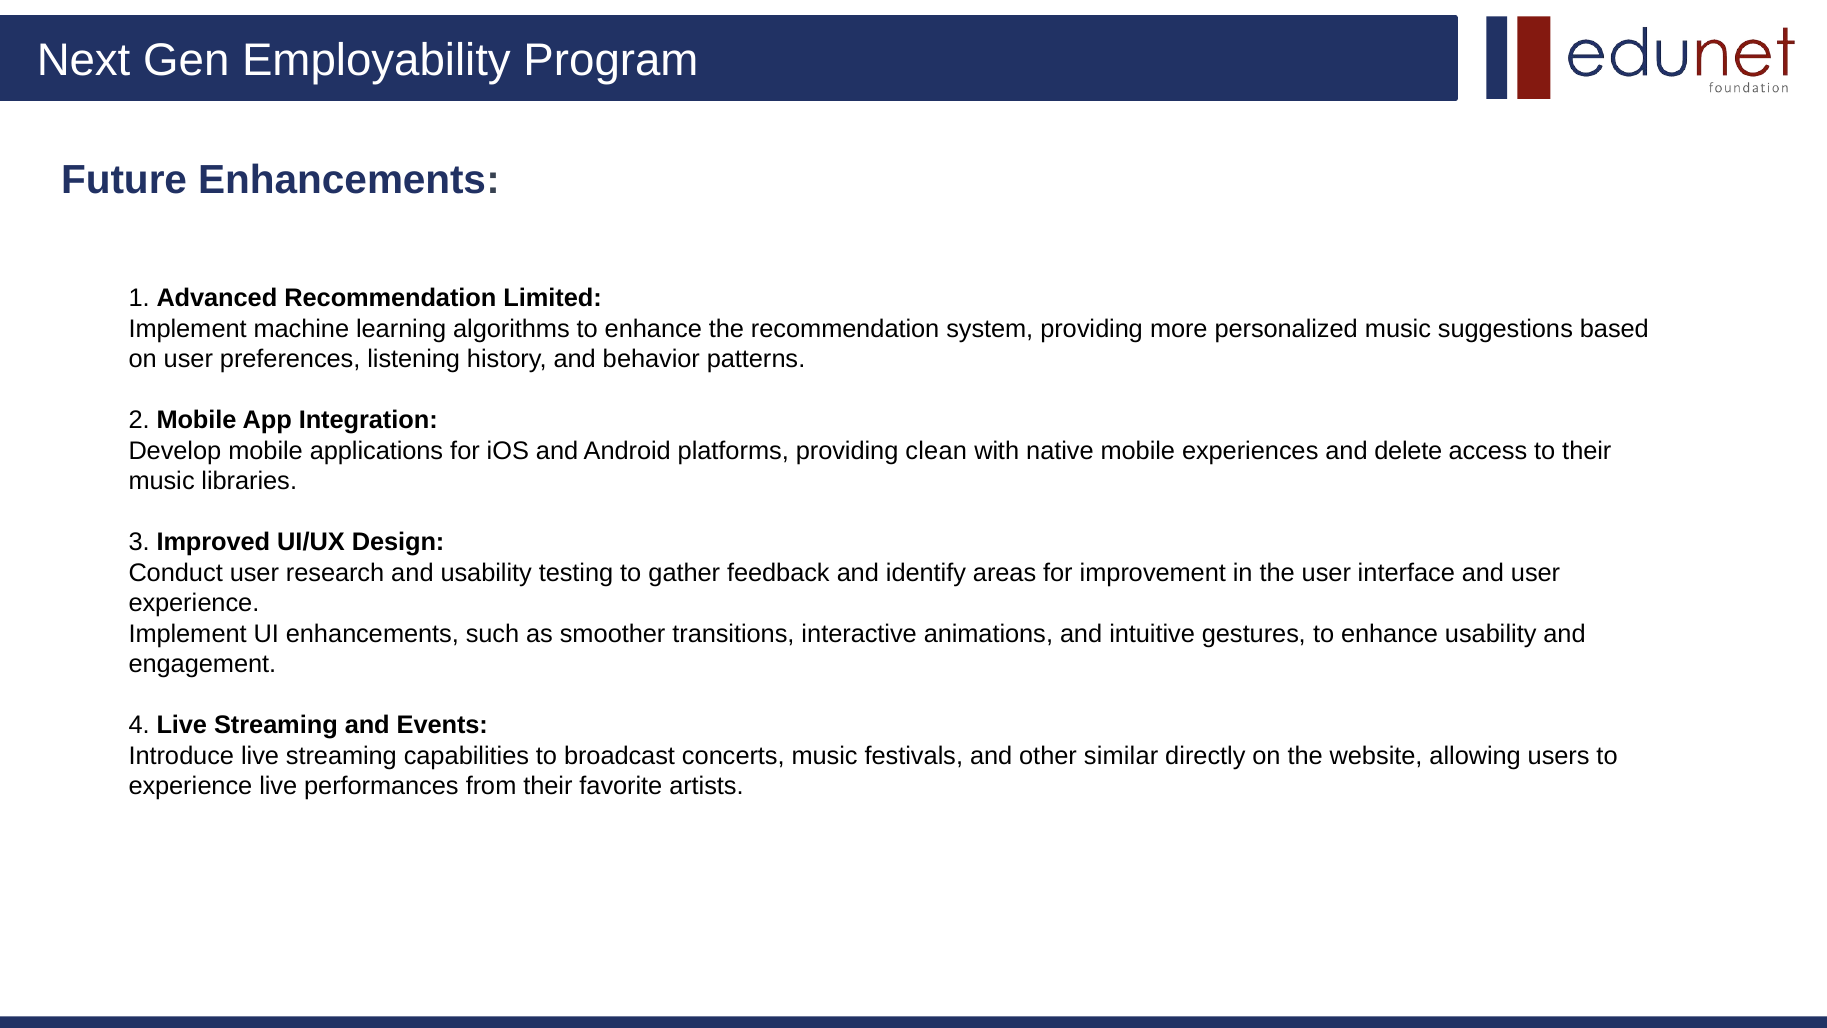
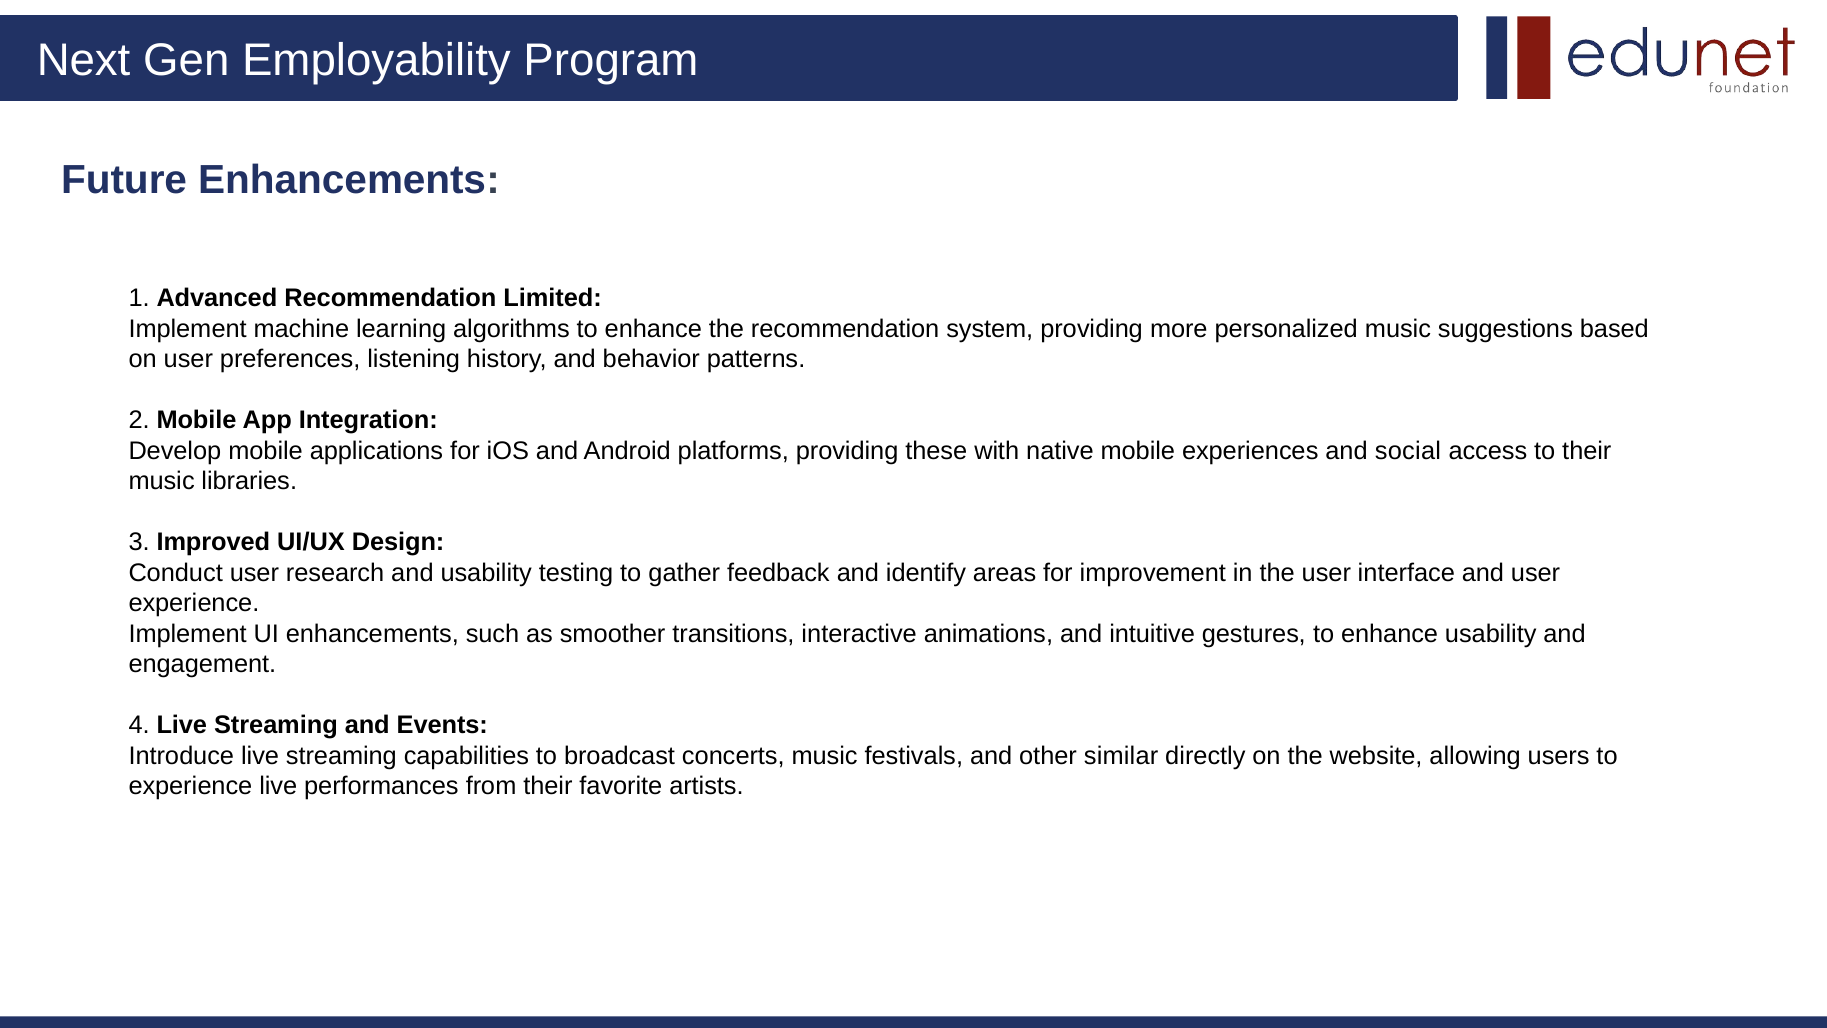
clean: clean -> these (936, 451)
delete: delete -> social (1408, 451)
